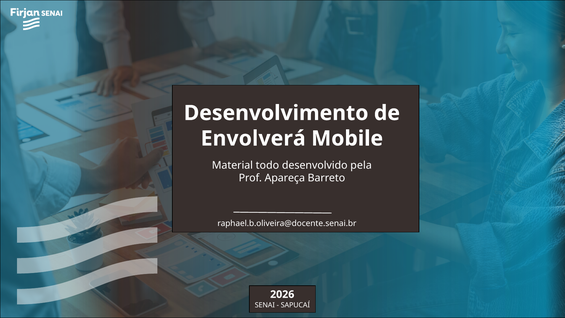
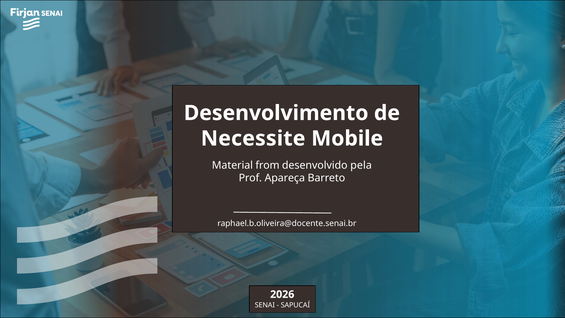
Envolverá: Envolverá -> Necessite (253, 138)
todo: todo -> from (268, 165)
